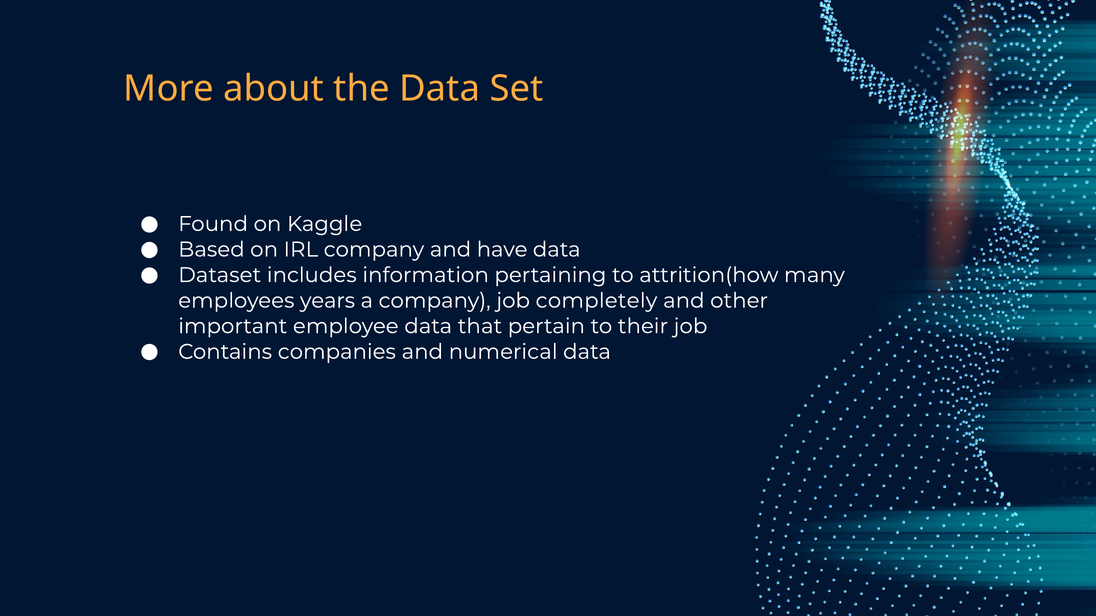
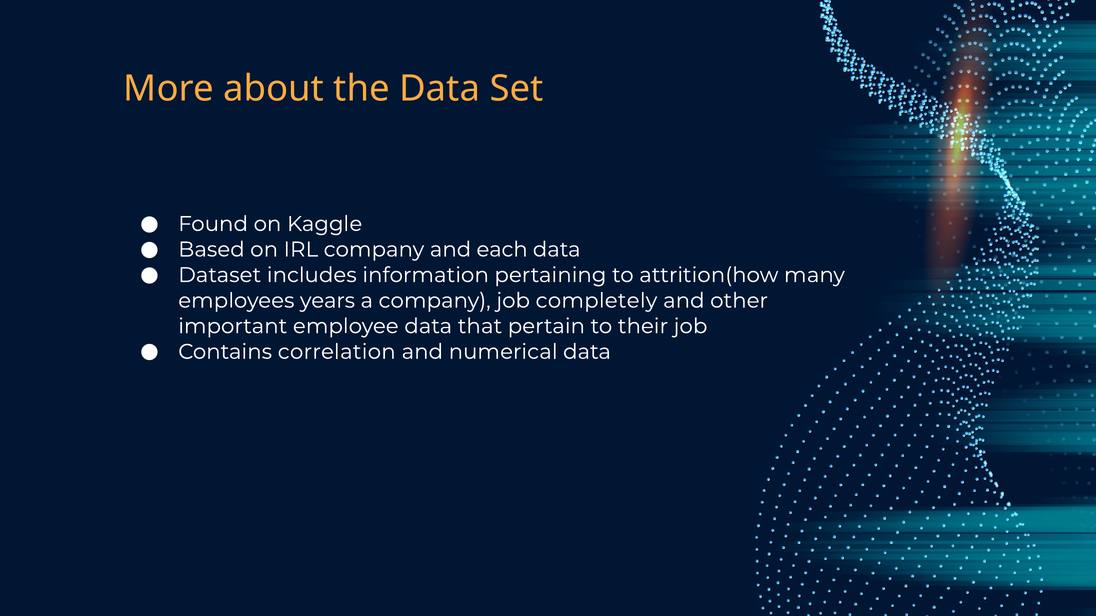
have: have -> each (502, 250)
companies: companies -> correlation (337, 352)
